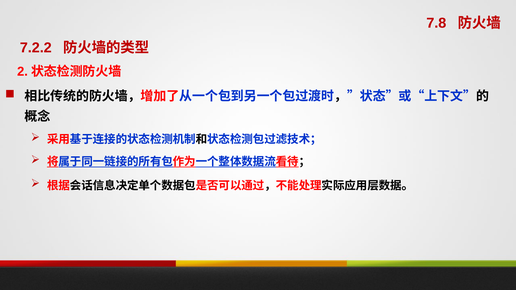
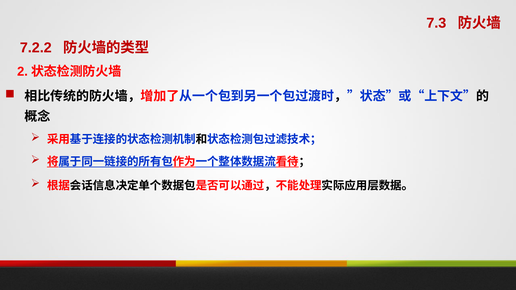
7.8: 7.8 -> 7.3 (436, 23)
